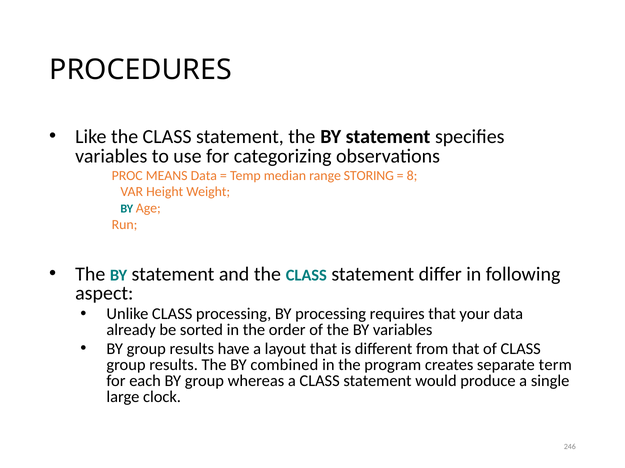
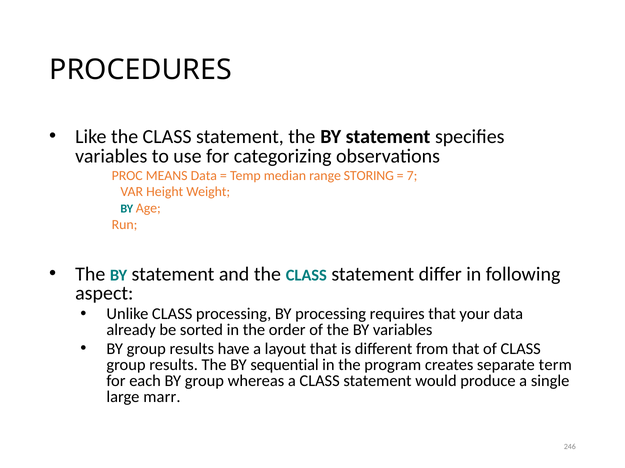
8: 8 -> 7 (412, 176)
combined: combined -> sequential (285, 365)
clock: clock -> marr (162, 398)
